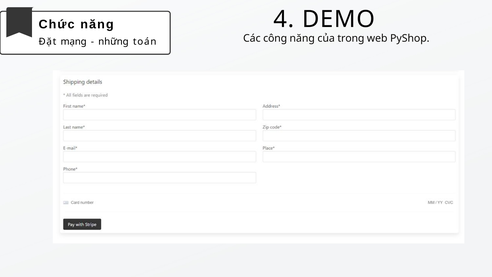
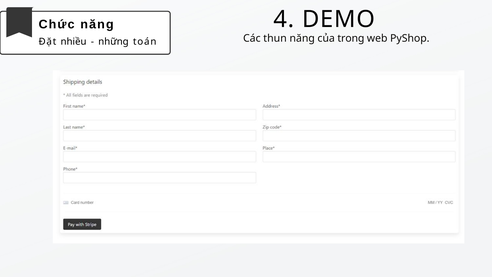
công: công -> thun (275, 38)
mạng: mạng -> nhiều (74, 42)
